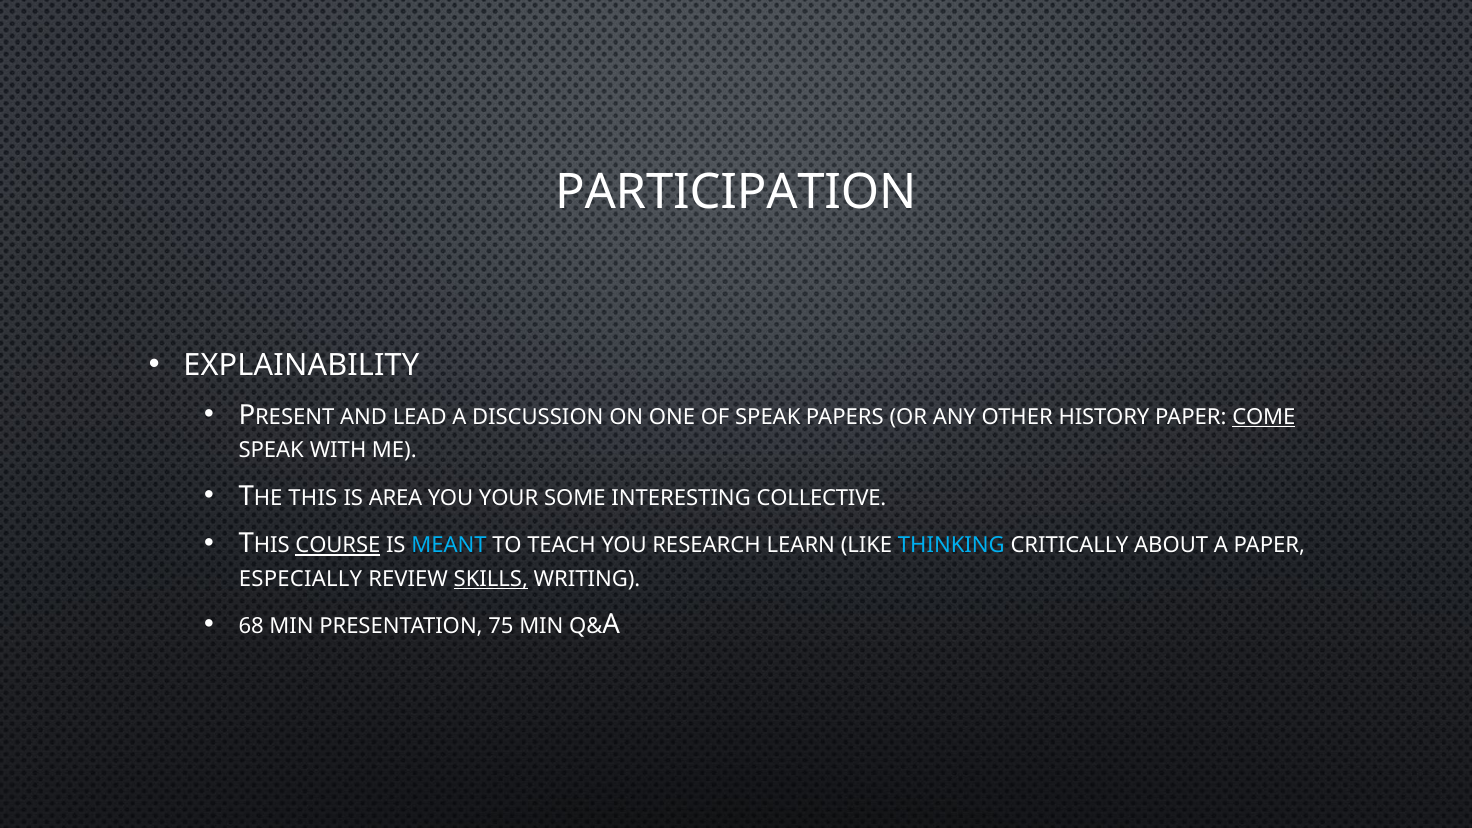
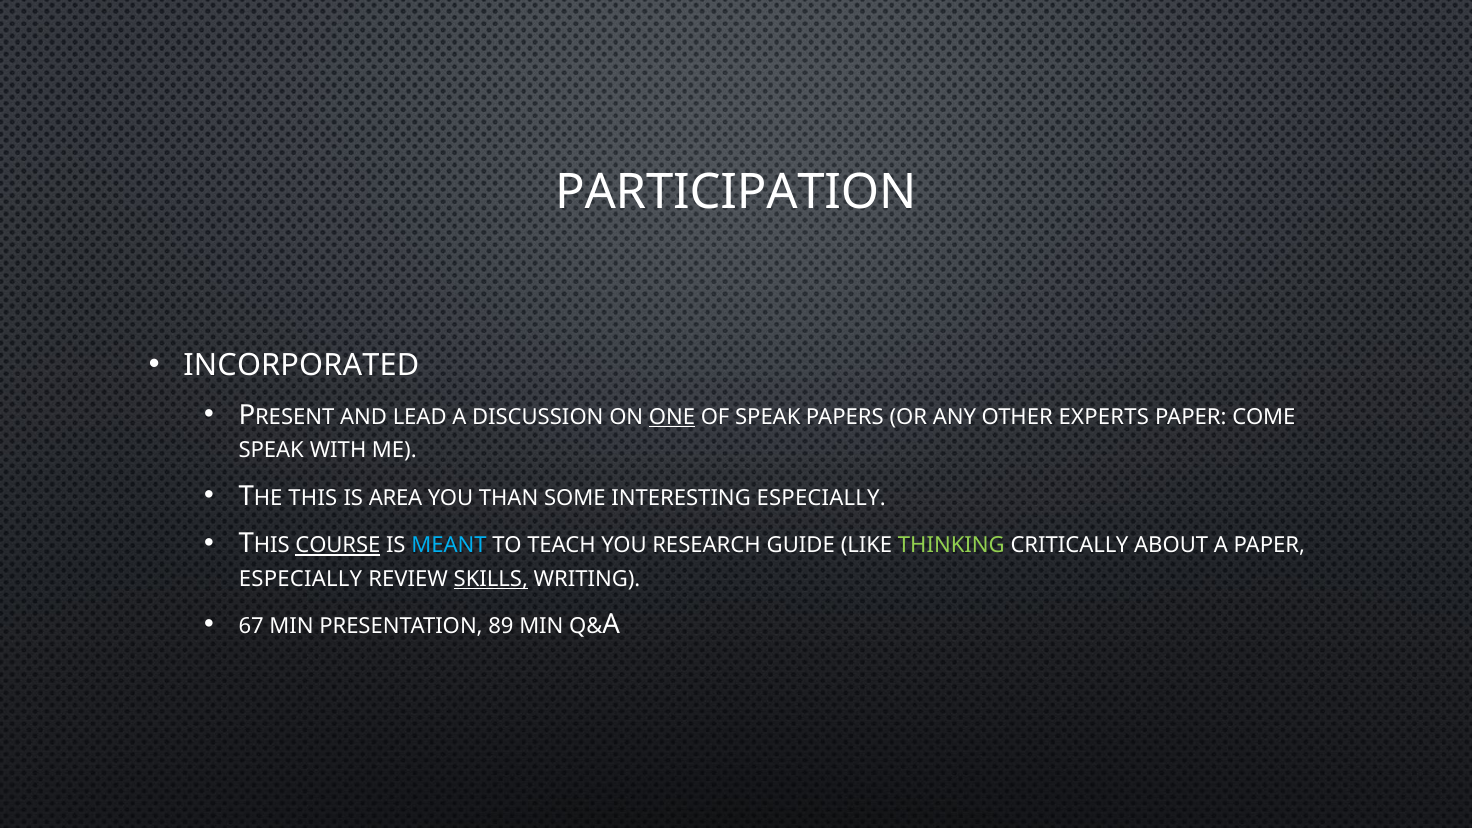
EXPLAINABILITY: EXPLAINABILITY -> INCORPORATED (301, 365)
ONE underline: none -> present (672, 417)
HISTORY: HISTORY -> EXPERTS (1104, 417)
COME underline: present -> none (1264, 417)
YOUR: YOUR -> THAN (509, 498)
INTERESTING COLLECTIVE: COLLECTIVE -> ESPECIALLY (821, 498)
LEARN: LEARN -> GUIDE (801, 546)
THINKING colour: light blue -> light green (951, 546)
68: 68 -> 67 (251, 627)
75: 75 -> 89 (501, 627)
